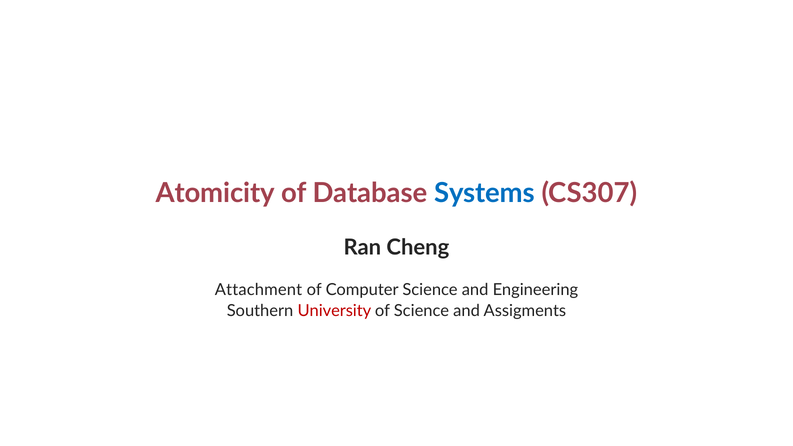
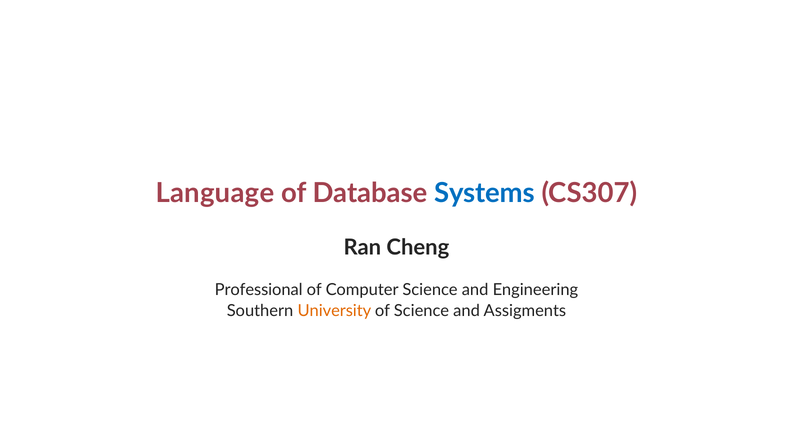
Atomicity: Atomicity -> Language (215, 193)
Attachment: Attachment -> Professional (259, 290)
University colour: red -> orange (334, 311)
